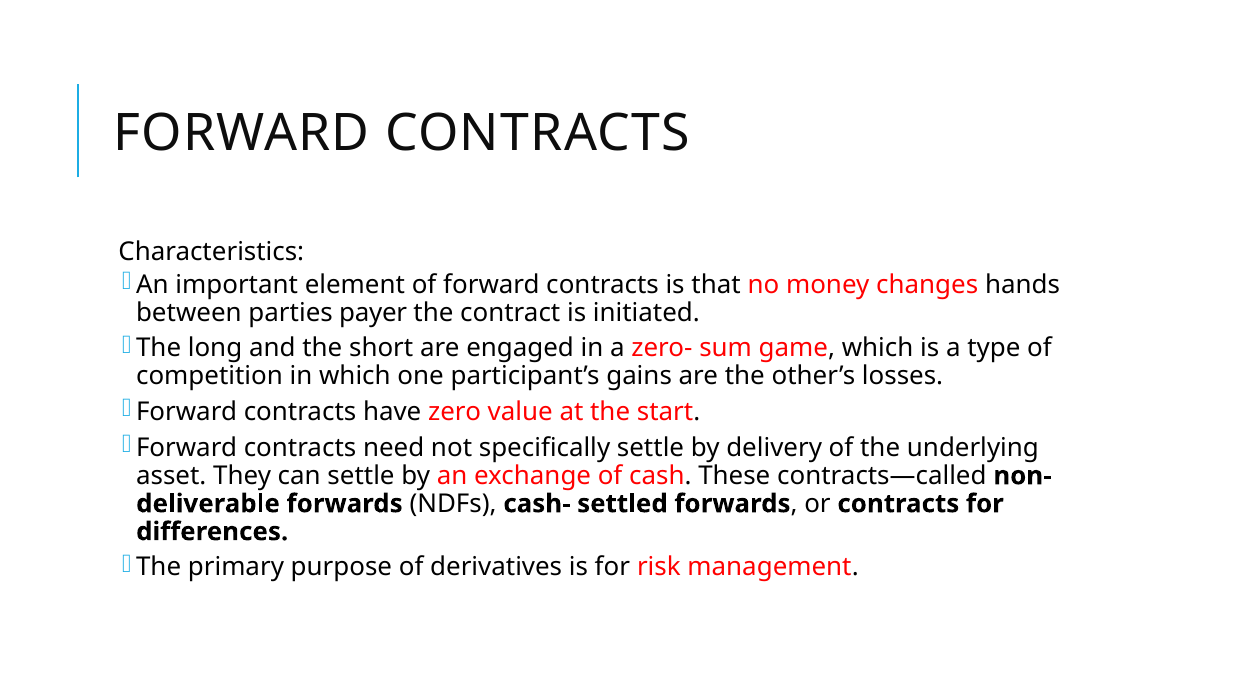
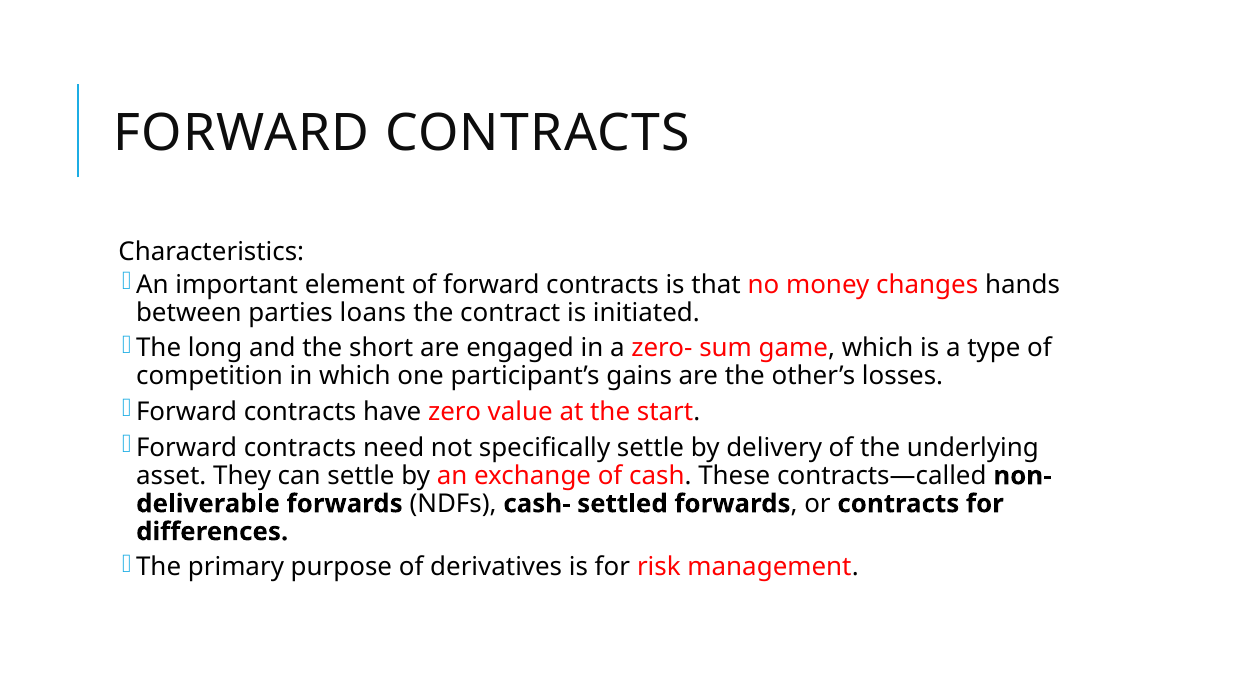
payer: payer -> loans (373, 313)
